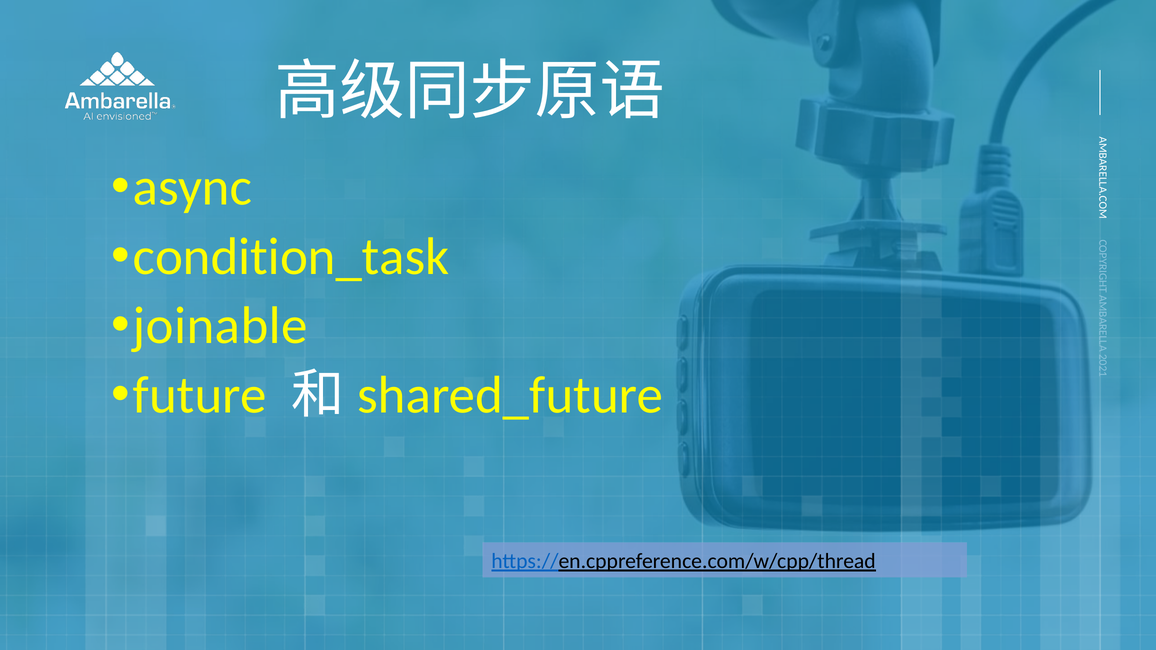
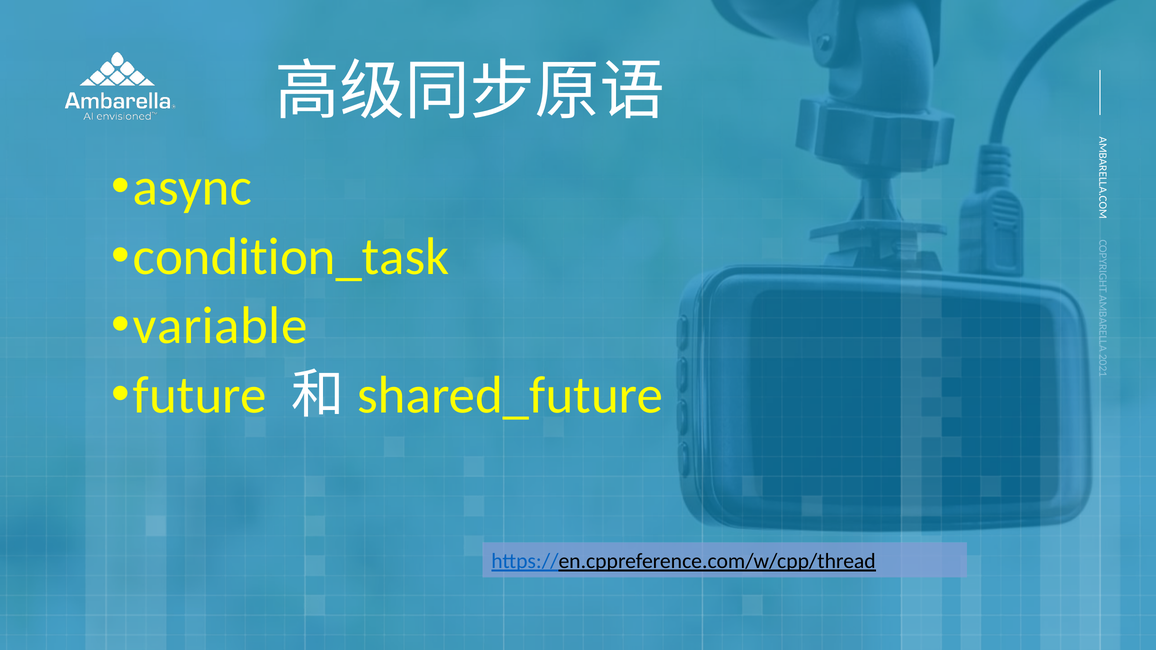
joinable: joinable -> variable (220, 326)
